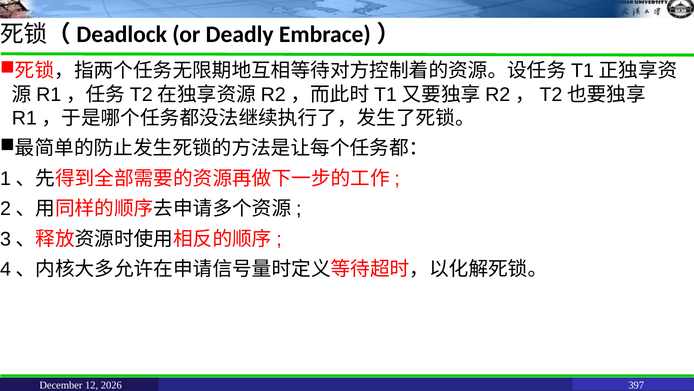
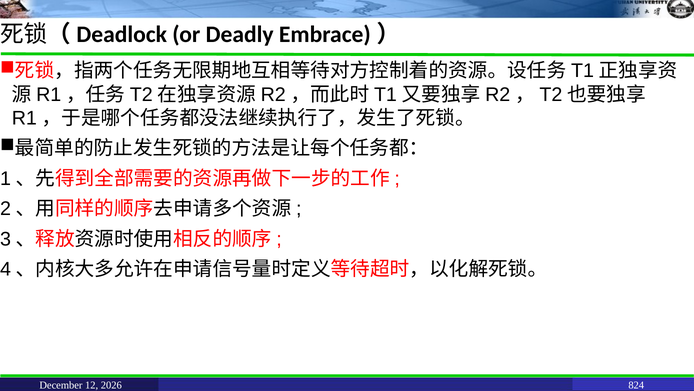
397: 397 -> 824 (636, 385)
